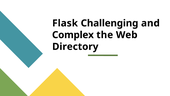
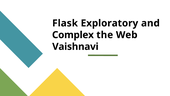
Challenging: Challenging -> Exploratory (109, 23)
Directory: Directory -> Vaishnavi (75, 46)
